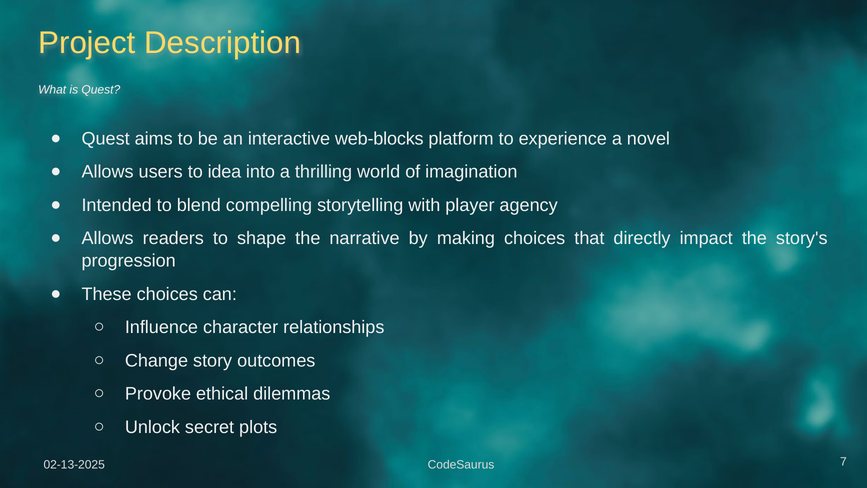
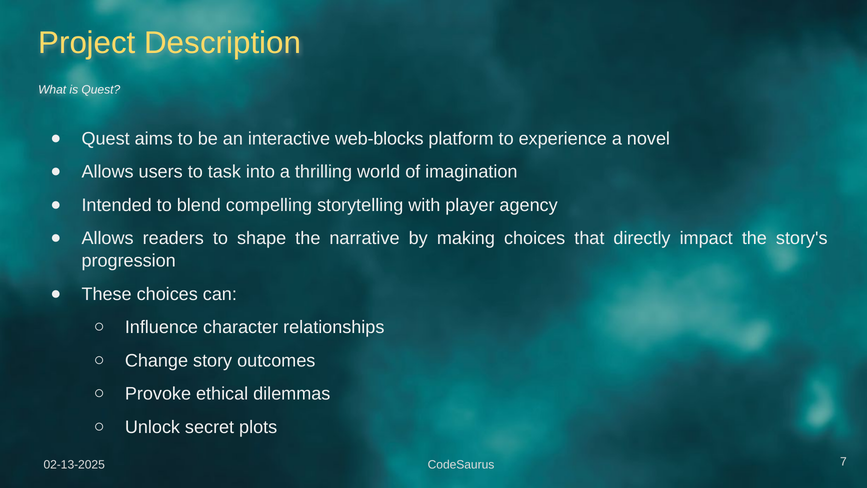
idea: idea -> task (224, 172)
